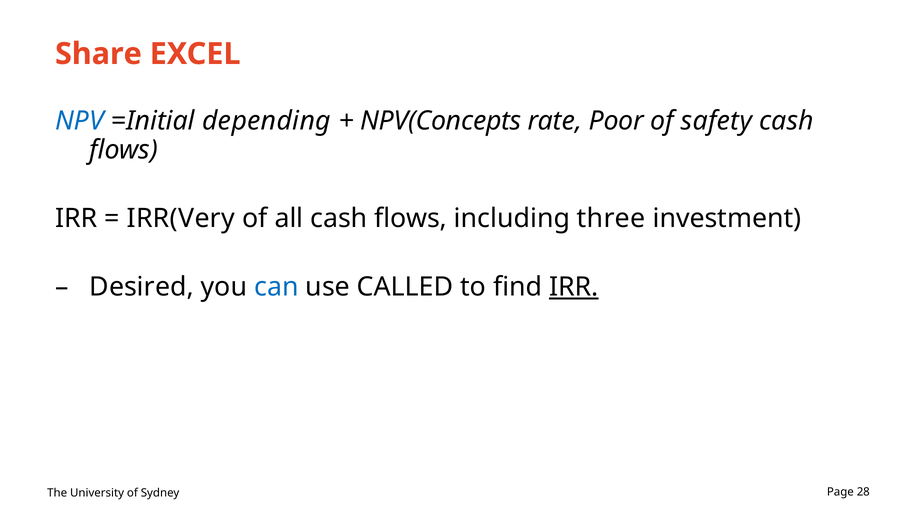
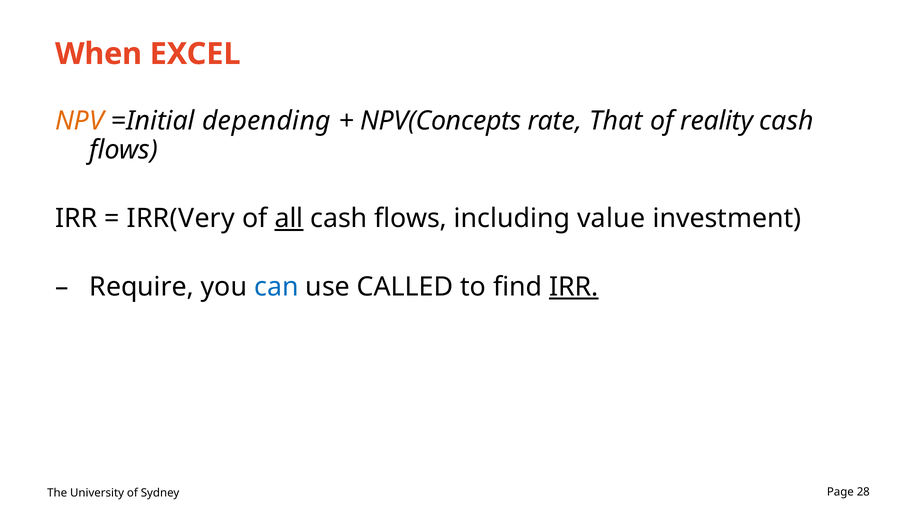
Share: Share -> When (98, 54)
NPV colour: blue -> orange (79, 121)
Poor: Poor -> That (616, 121)
safety: safety -> reality (717, 121)
all underline: none -> present (289, 218)
three: three -> value (611, 218)
Desired: Desired -> Require (142, 287)
